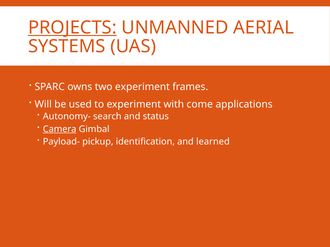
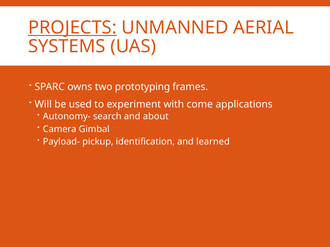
two experiment: experiment -> prototyping (142, 87)
status: status -> about (156, 117)
Camera underline: present -> none (60, 129)
